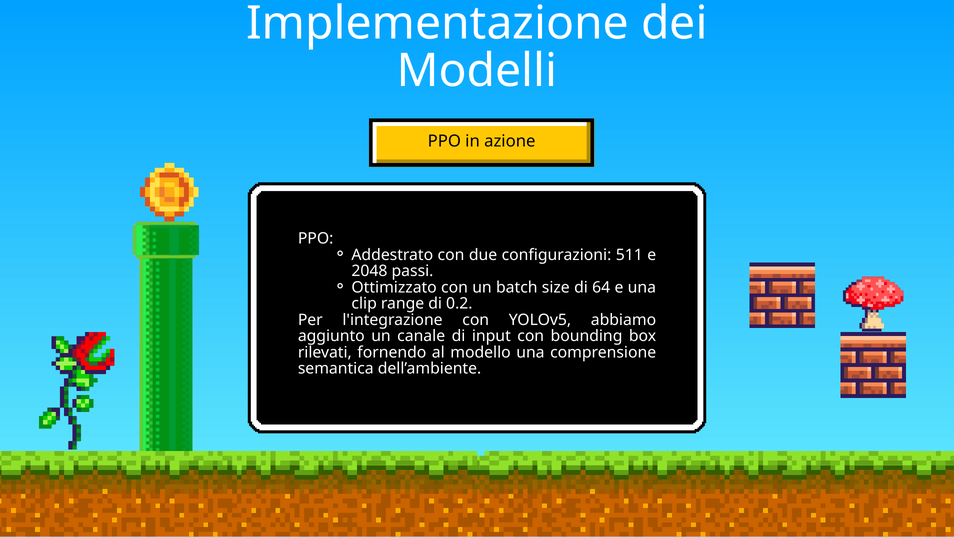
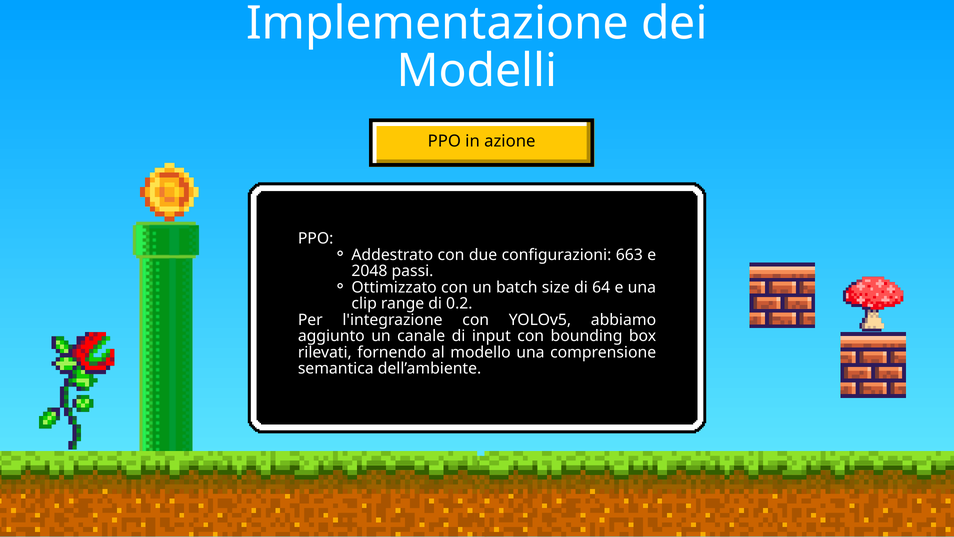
511: 511 -> 663 (629, 255)
